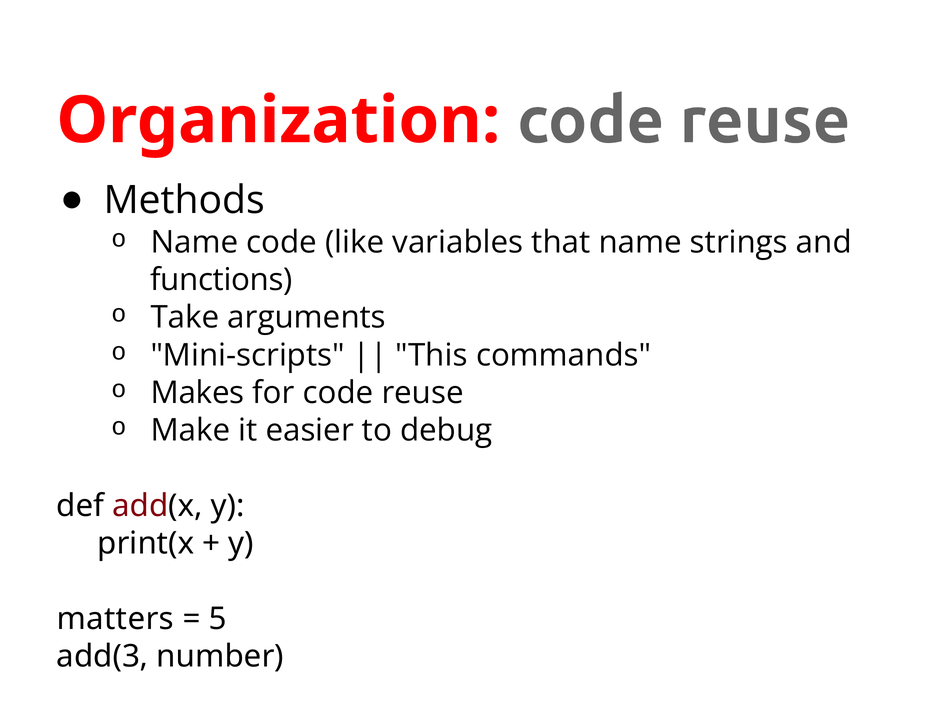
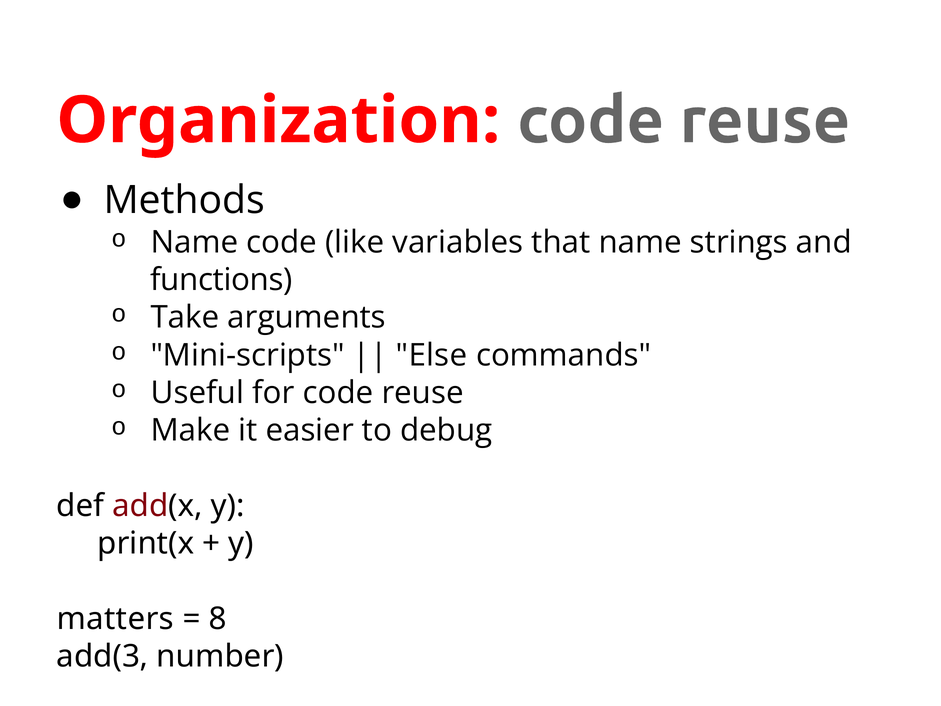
This: This -> Else (432, 355)
Makes: Makes -> Useful (197, 393)
5: 5 -> 8 (218, 619)
